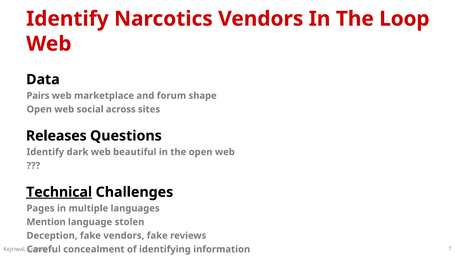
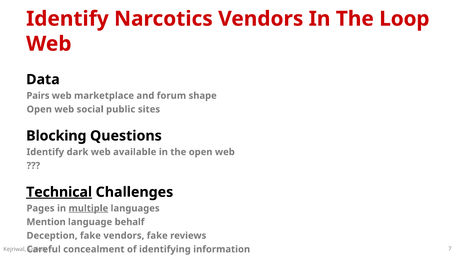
across: across -> public (121, 109)
Releases: Releases -> Blocking (56, 136)
beautiful: beautiful -> available (135, 152)
multiple underline: none -> present (88, 208)
stolen: stolen -> behalf (130, 222)
